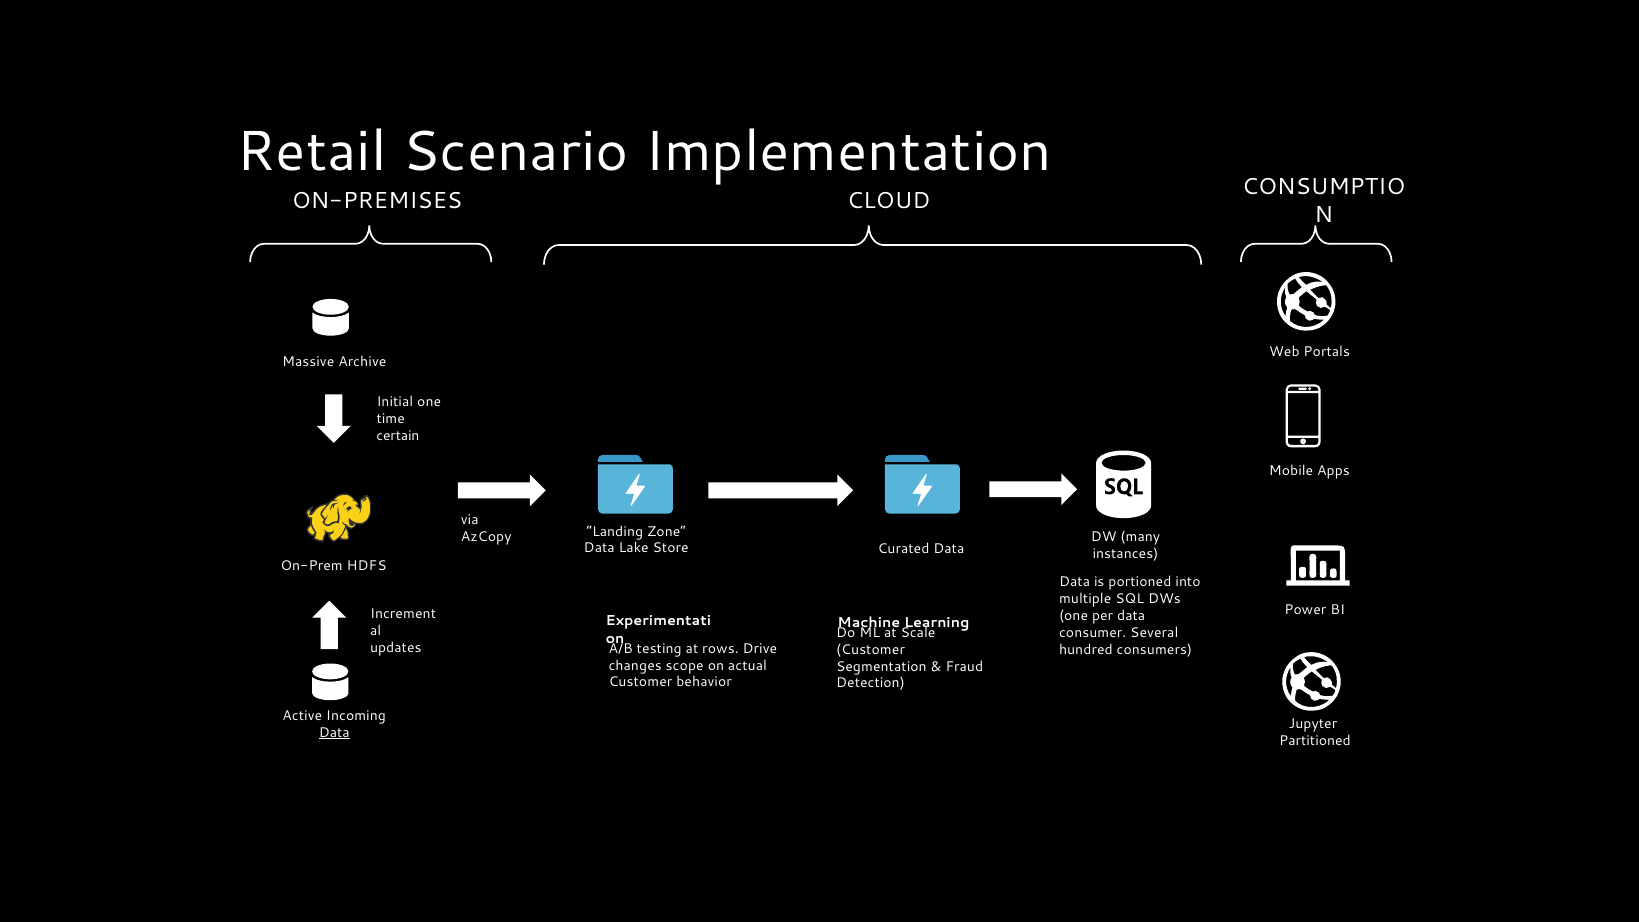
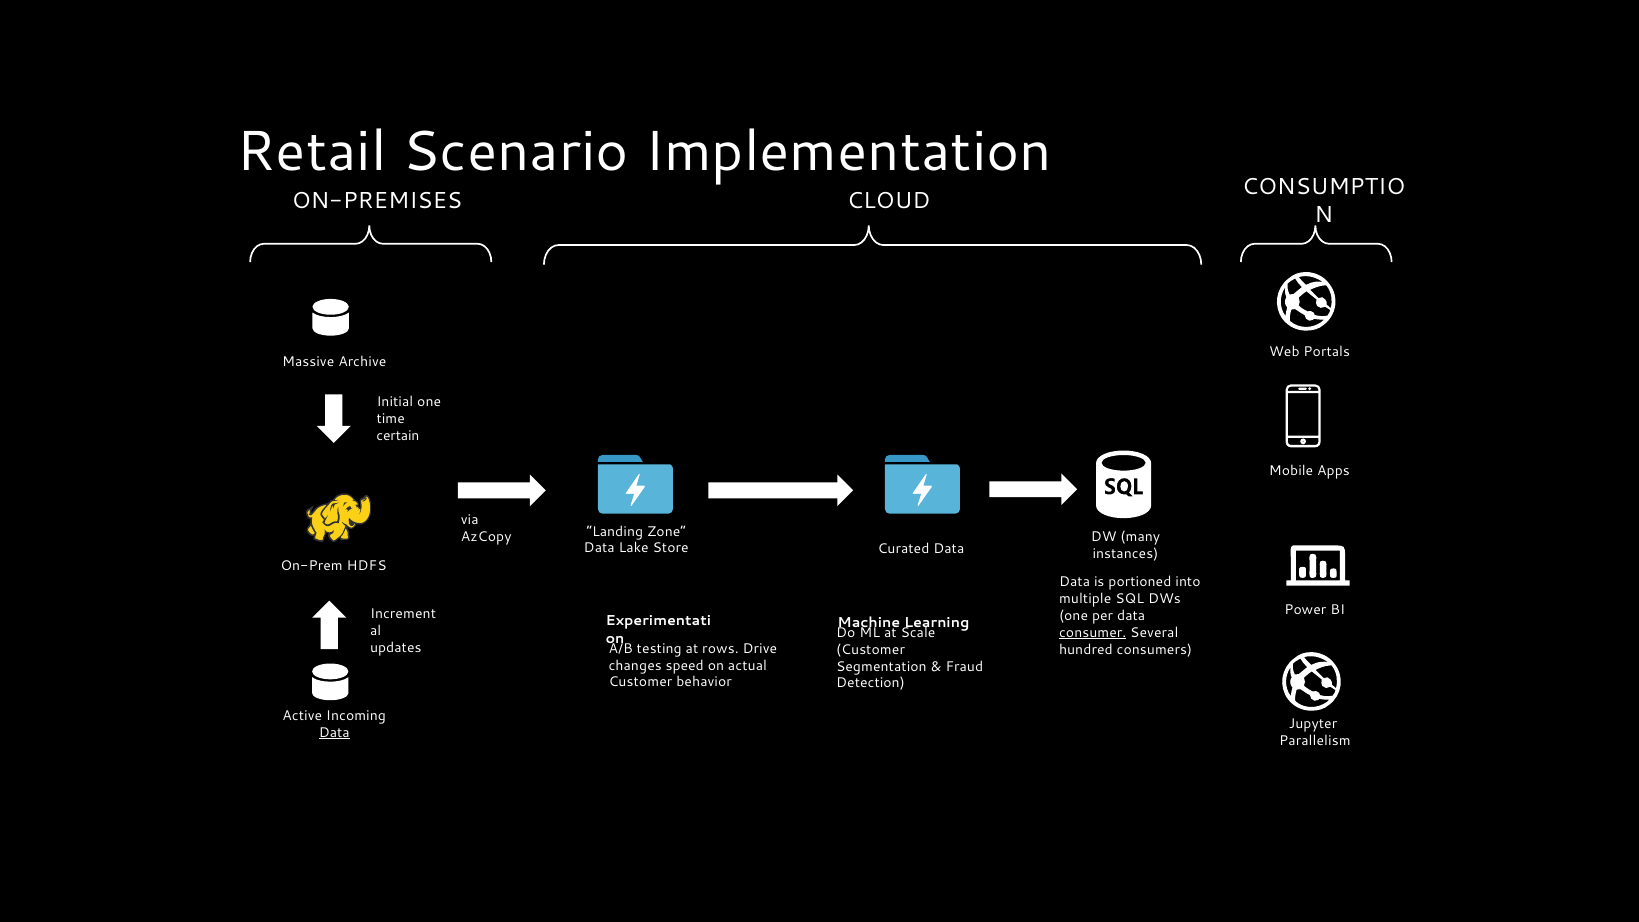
consumer underline: none -> present (1093, 633)
scope: scope -> speed (685, 665)
Partitioned: Partitioned -> Parallelism (1315, 741)
